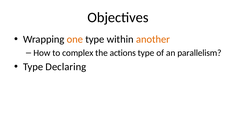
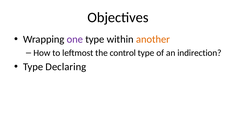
one colour: orange -> purple (75, 39)
complex: complex -> leftmost (78, 53)
actions: actions -> control (123, 53)
parallelism: parallelism -> indirection (199, 53)
